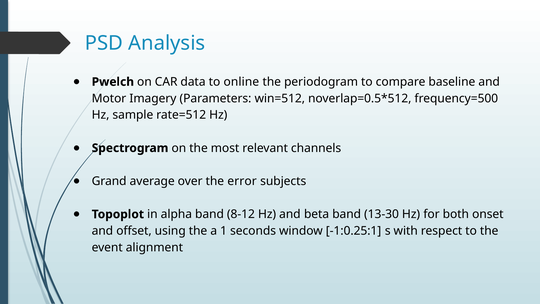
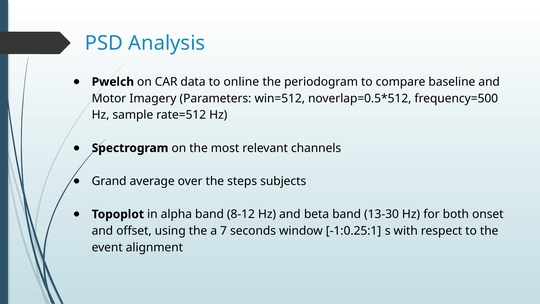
error: error -> steps (242, 181)
1: 1 -> 7 (224, 231)
